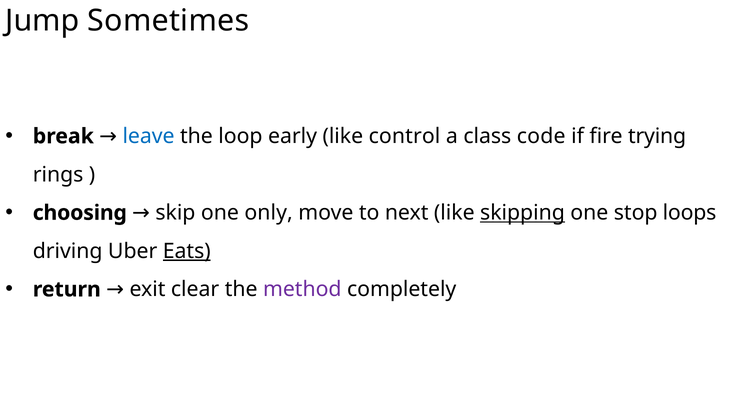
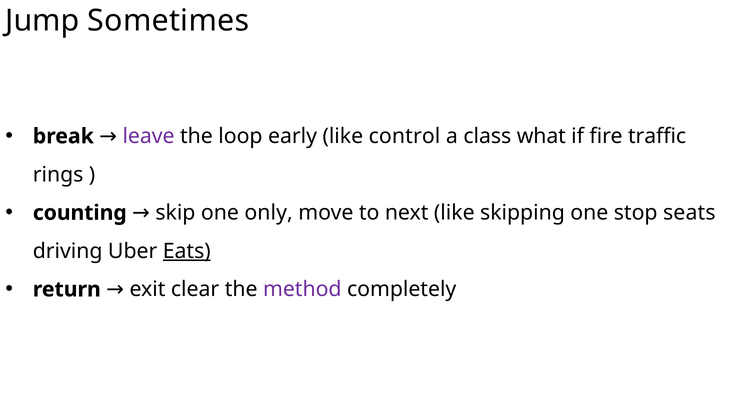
leave colour: blue -> purple (149, 136)
code: code -> what (541, 136)
trying: trying -> traffic (657, 136)
choosing: choosing -> counting (80, 213)
skipping underline: present -> none (522, 213)
loops: loops -> seats (689, 213)
